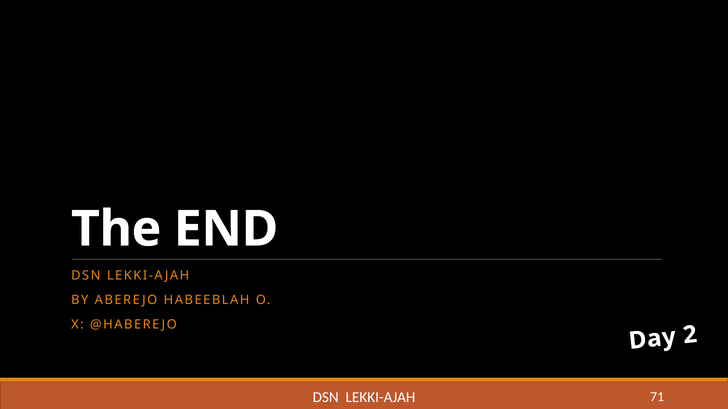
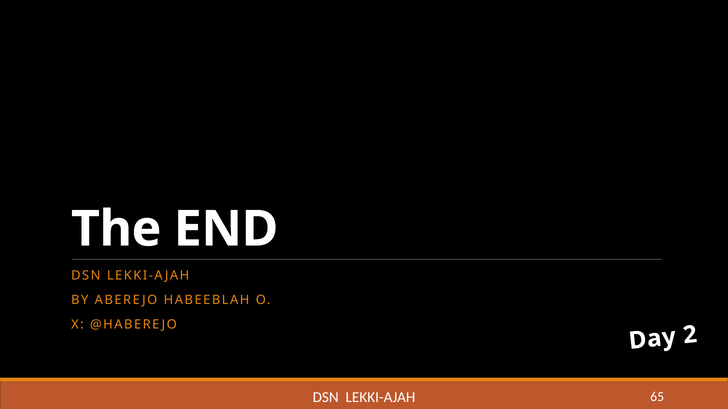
71: 71 -> 65 (657, 397)
